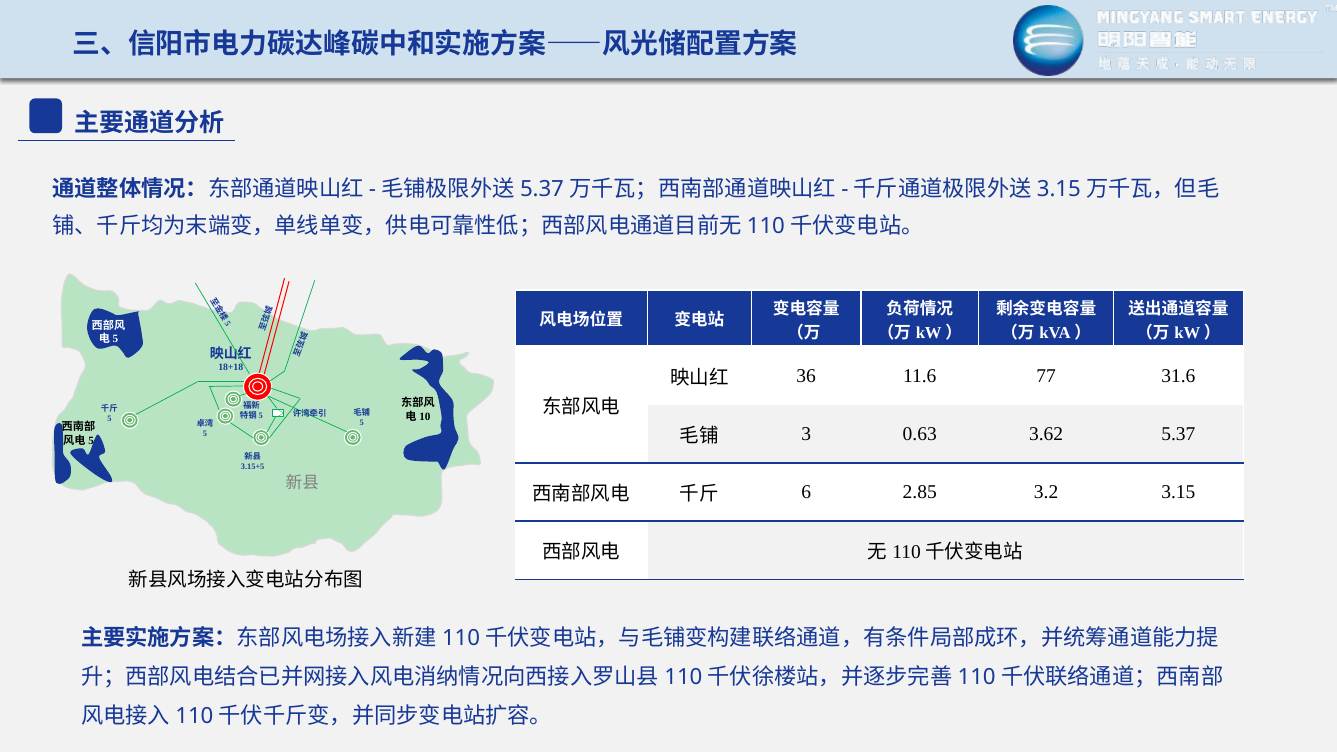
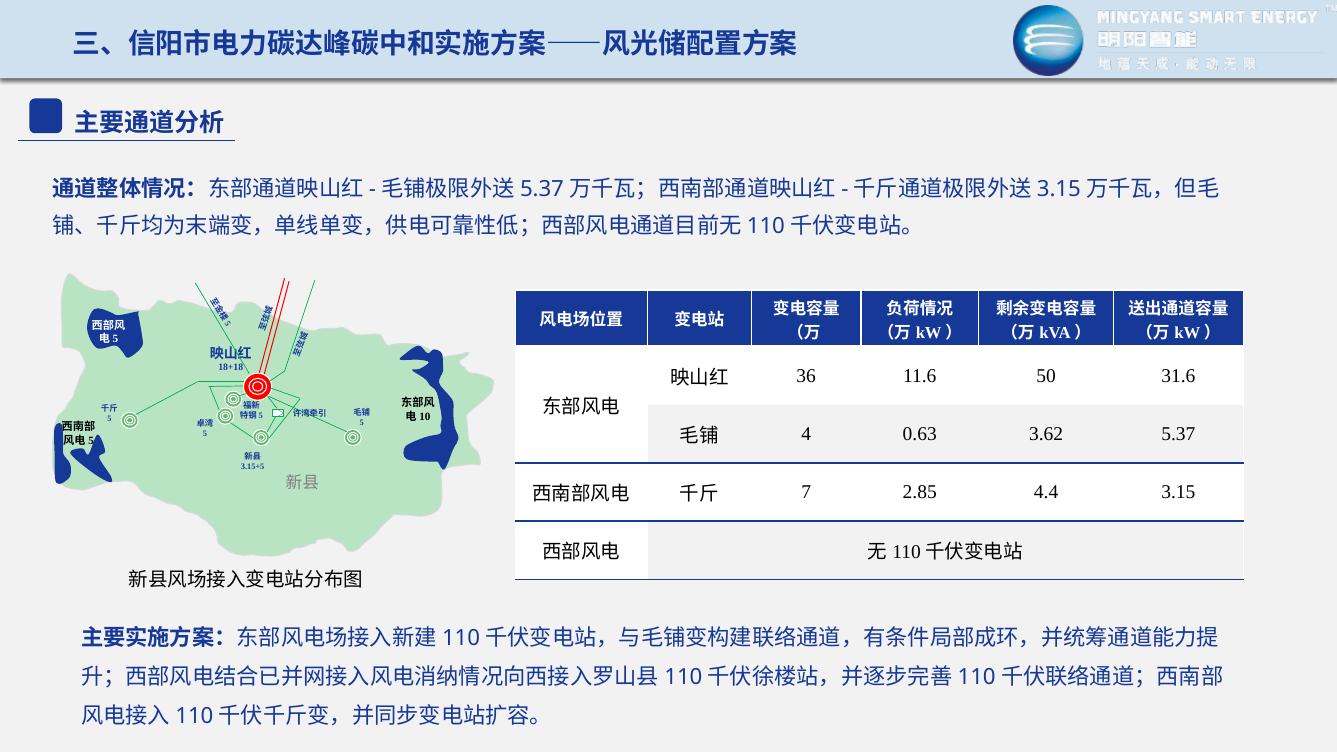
77: 77 -> 50 (1046, 376)
3: 3 -> 4 (806, 434)
6: 6 -> 7 (806, 492)
3.2: 3.2 -> 4.4 (1046, 492)
